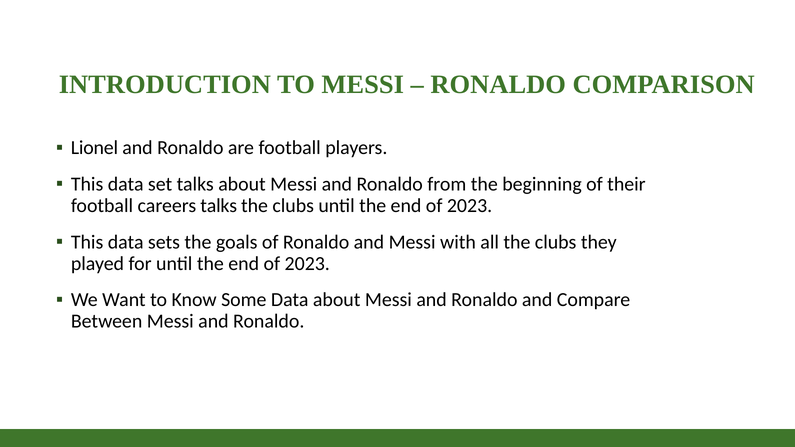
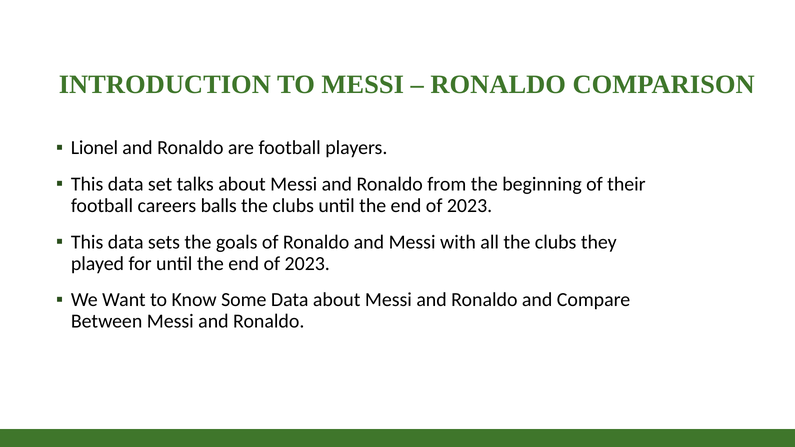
careers talks: talks -> balls (219, 206)
